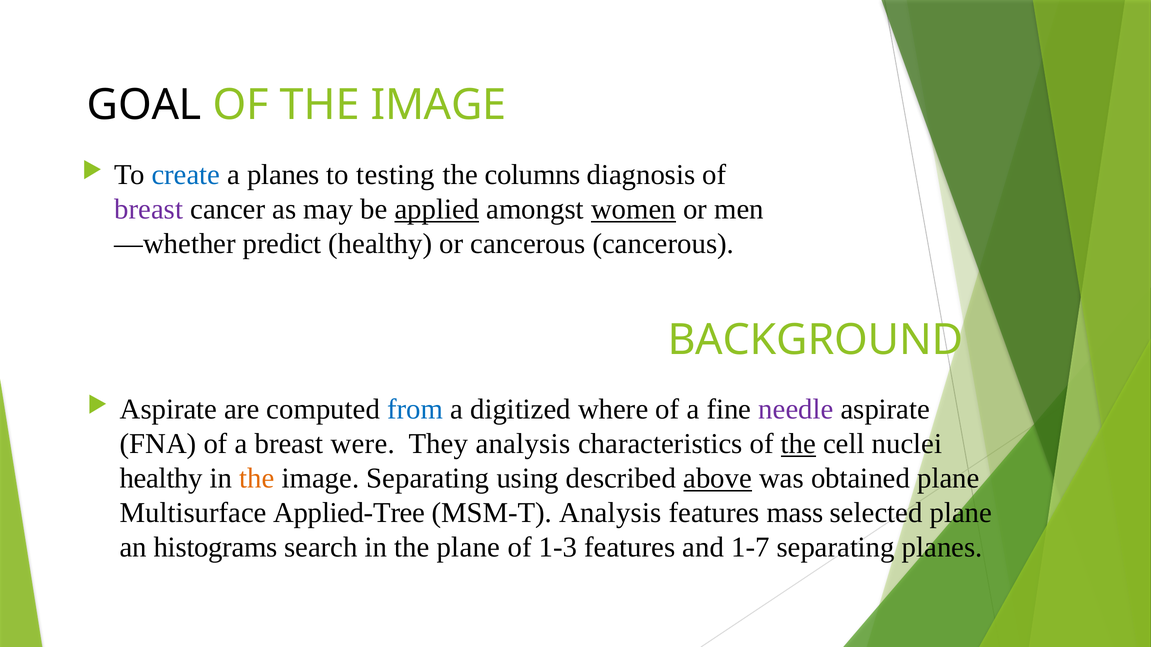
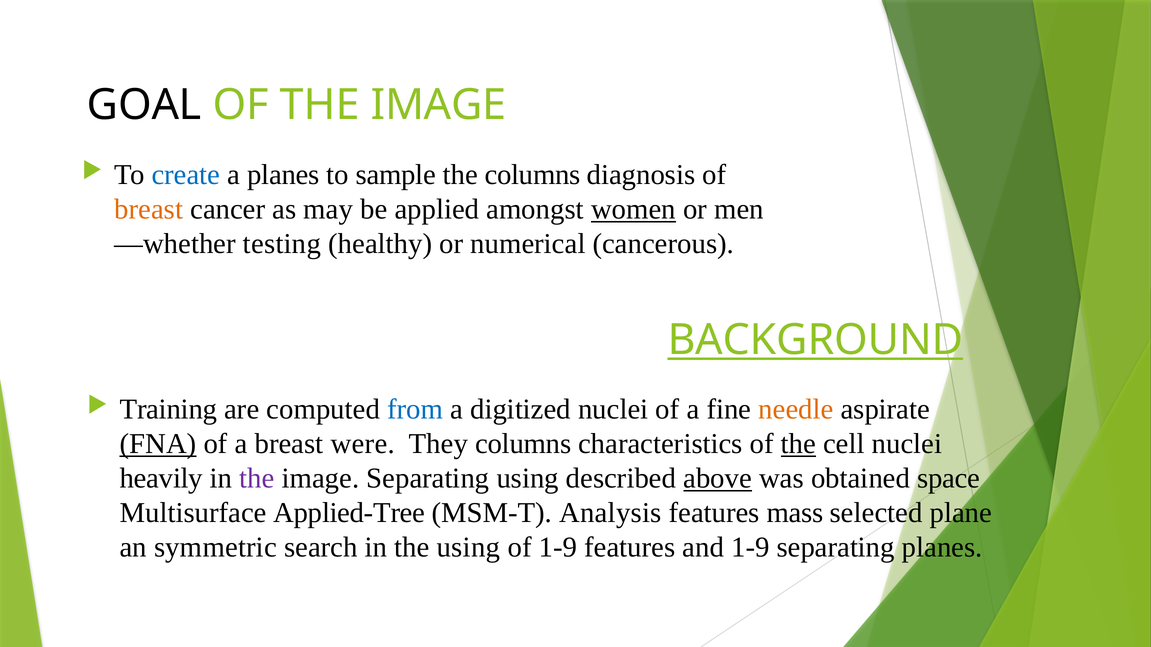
testing: testing -> sample (396, 175)
breast colour: purple -> orange (149, 210)
applied underline: present -> none (437, 210)
predict: predict -> testing (282, 244)
or cancerous: cancerous -> numerical (528, 244)
BACKGROUND underline: none -> present (815, 340)
Aspirate: Aspirate -> Training (168, 410)
digitized where: where -> nuclei (613, 410)
needle colour: purple -> orange (796, 410)
FNA underline: none -> present (158, 444)
They analysis: analysis -> columns (523, 444)
healthy: healthy -> heavily (161, 479)
the colour: orange -> purple (257, 479)
obtained plane: plane -> space (949, 479)
histograms: histograms -> symmetric (215, 548)
the plane: plane -> using (468, 548)
of 1-3: 1-3 -> 1-9 (558, 548)
and 1-7: 1-7 -> 1-9 (750, 548)
